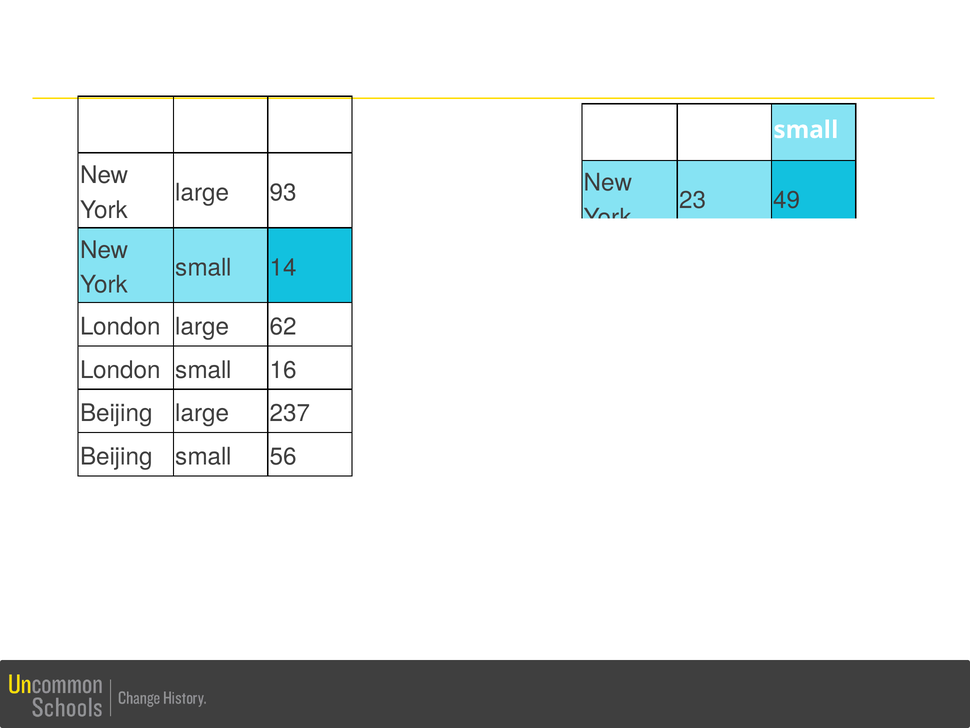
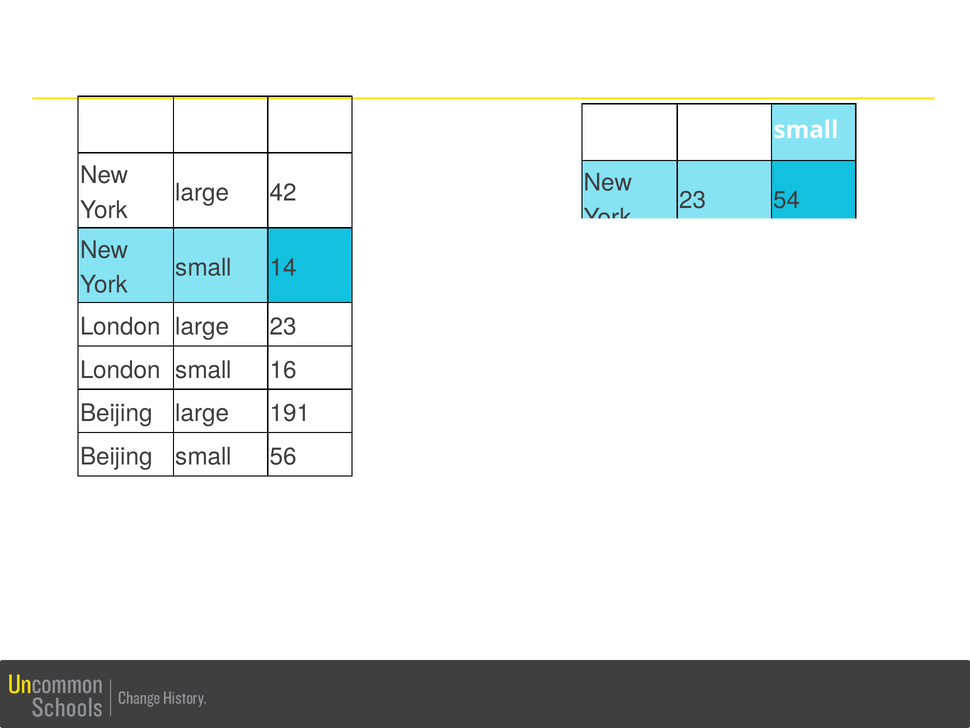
93: 93 -> 42 (283, 192)
49: 49 -> 54 (787, 200)
large 62: 62 -> 23 (283, 326)
237: 237 -> 191 (290, 413)
